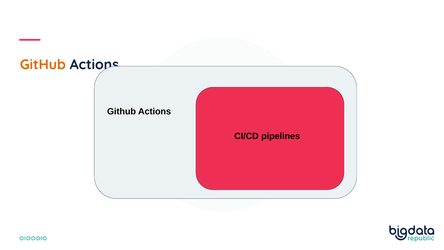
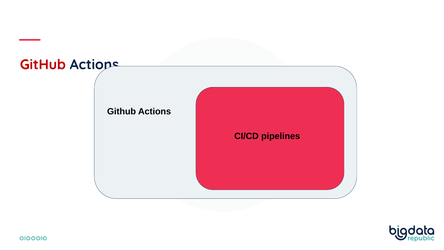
GitHub colour: orange -> red (43, 65)
